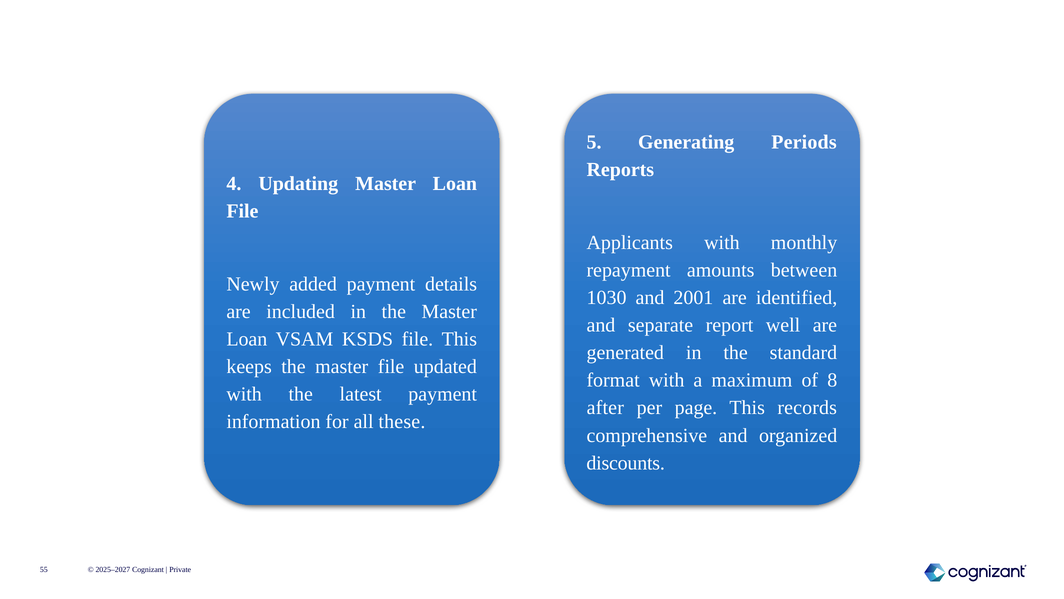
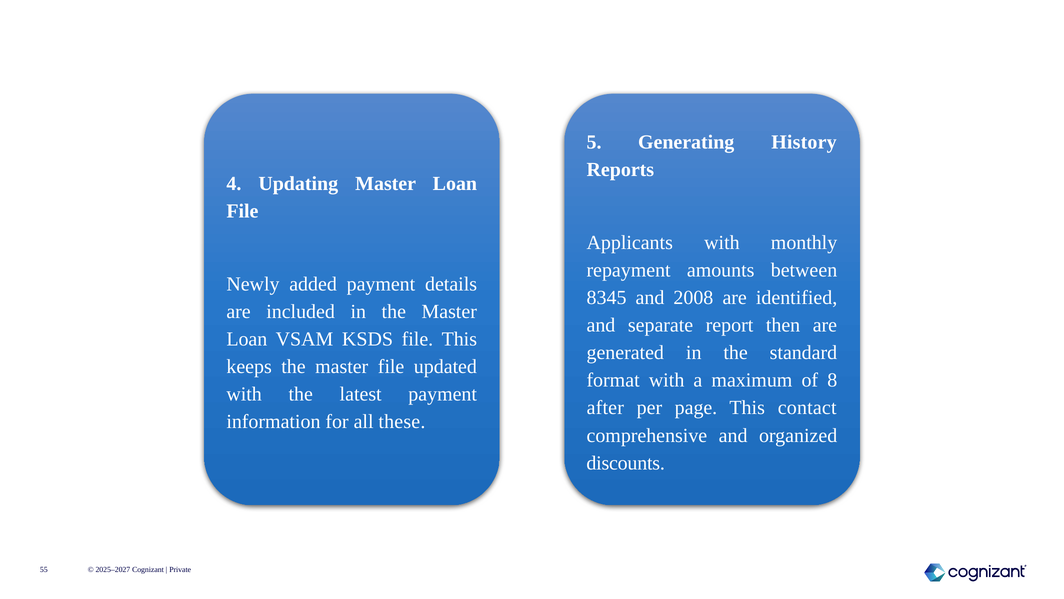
Periods: Periods -> History (804, 142)
1030: 1030 -> 8345 (607, 297)
2001: 2001 -> 2008 (693, 297)
well: well -> then (783, 325)
records: records -> contact (807, 408)
